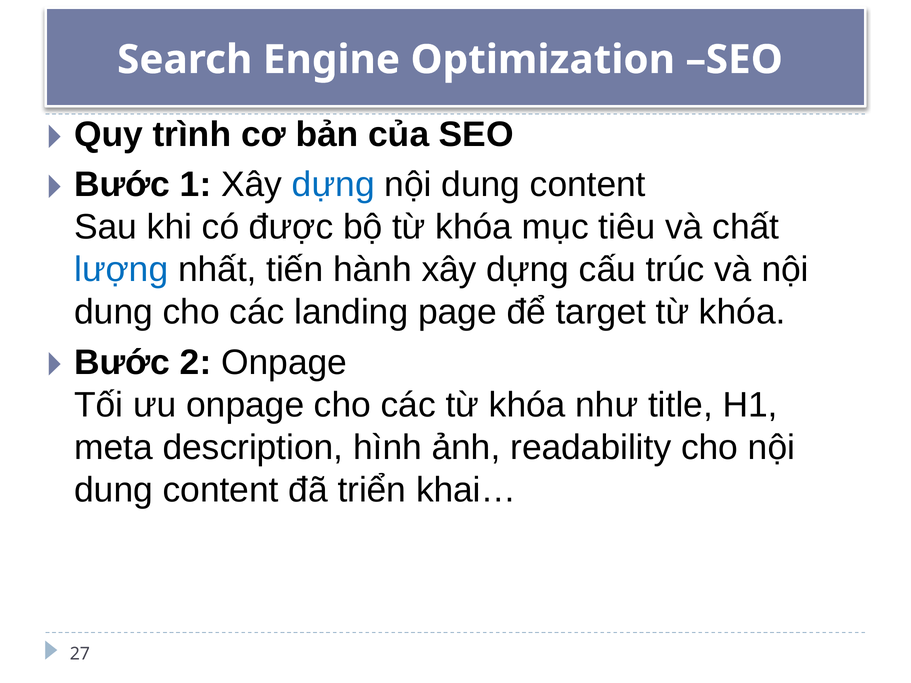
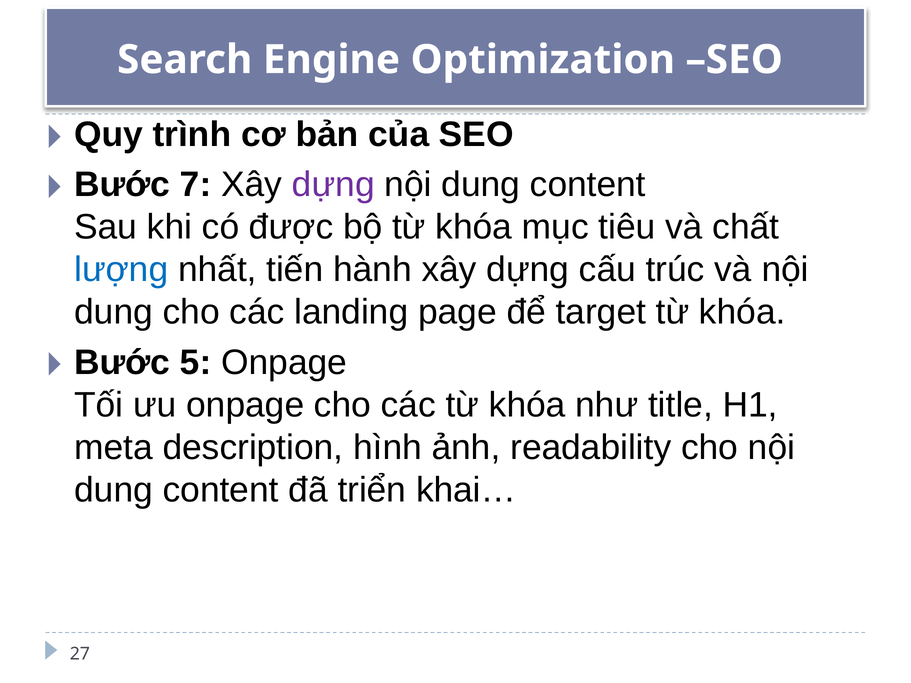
1: 1 -> 7 (196, 185)
dựng colour: blue -> purple (333, 185)
2: 2 -> 5 (196, 362)
